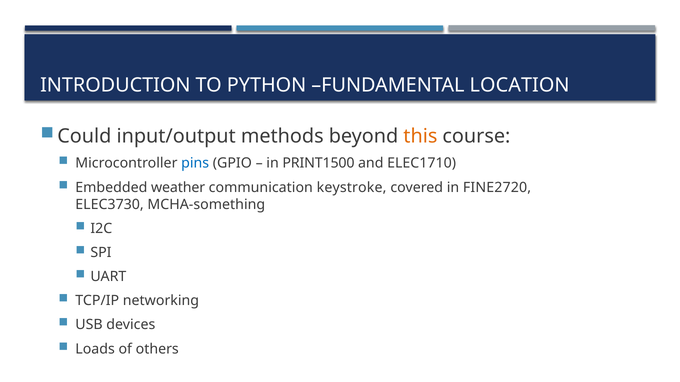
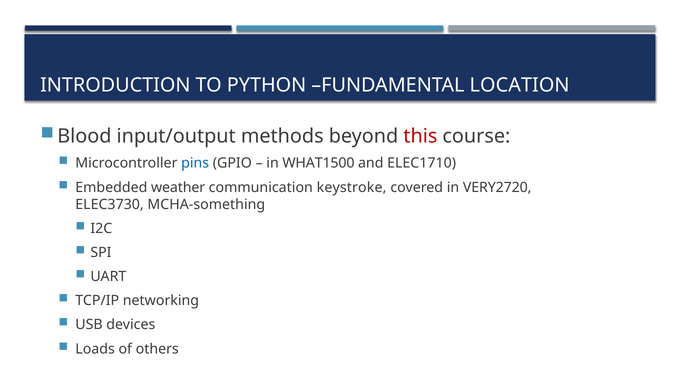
Could: Could -> Blood (84, 136)
this colour: orange -> red (420, 136)
PRINT1500: PRINT1500 -> WHAT1500 (318, 164)
FINE2720: FINE2720 -> VERY2720 (497, 188)
